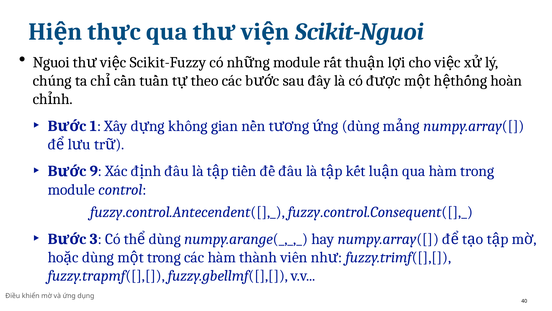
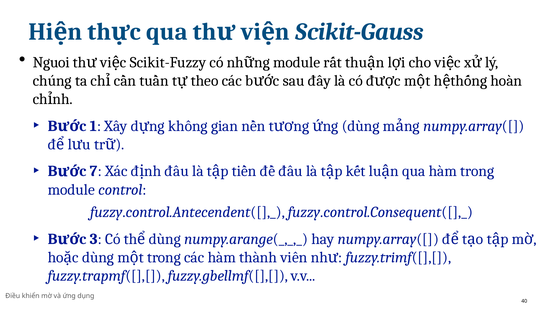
Scikit-Nguoi: Scikit-Nguoi -> Scikit-Gauss (359, 32)
9: 9 -> 7 (94, 171)
